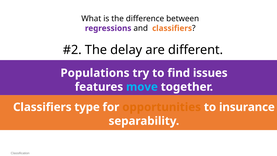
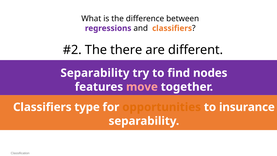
delay: delay -> there (126, 50)
Populations: Populations -> Separability (95, 73)
issues: issues -> nodes (210, 73)
move colour: light blue -> pink (142, 87)
